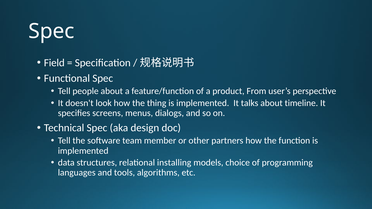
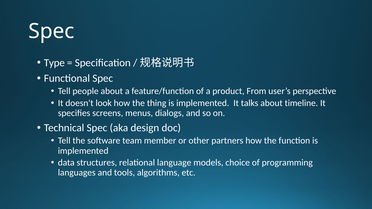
Field: Field -> Type (54, 63)
installing: installing -> language (174, 163)
